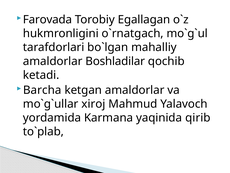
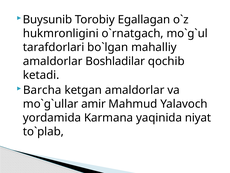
Farovada: Farovada -> Buysunib (47, 20)
xiroj: xiroj -> amir (93, 104)
qirib: qirib -> niyat (198, 117)
